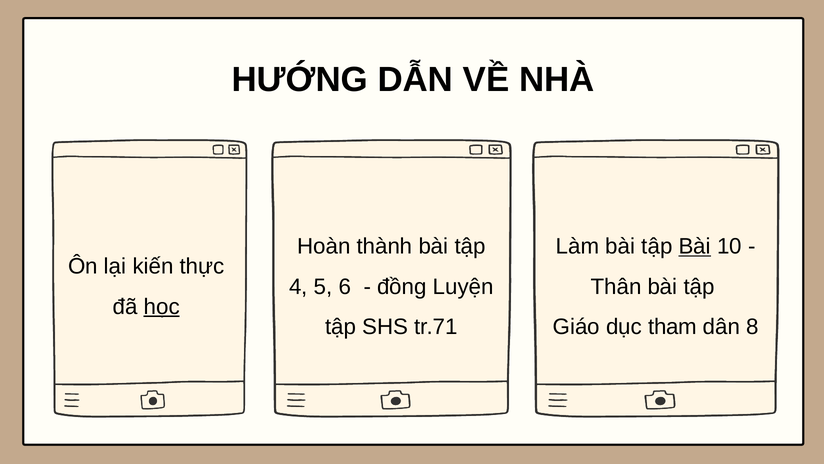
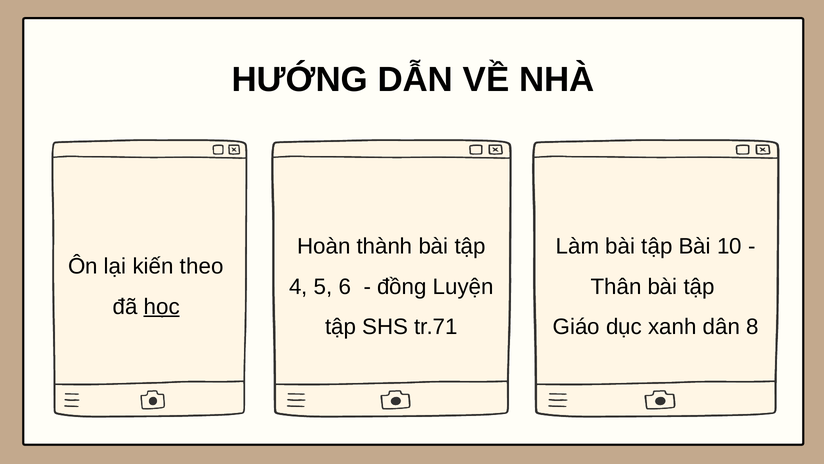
Bài underline: present -> none (695, 246)
thực: thực -> theo (202, 266)
tham: tham -> xanh (672, 327)
